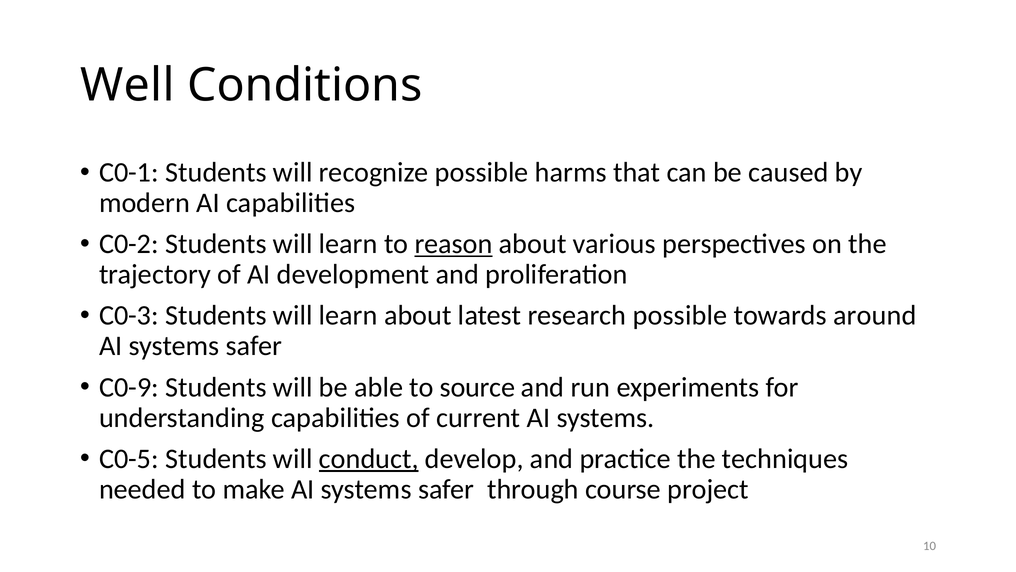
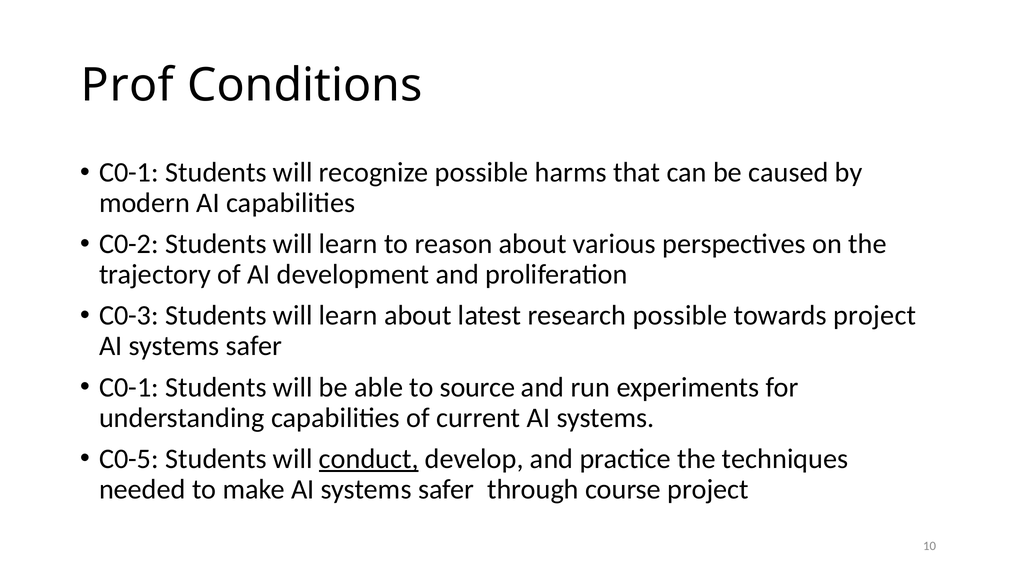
Well: Well -> Prof (127, 85)
reason underline: present -> none (454, 244)
towards around: around -> project (875, 315)
C0-9: C0-9 -> C0-1 (129, 387)
